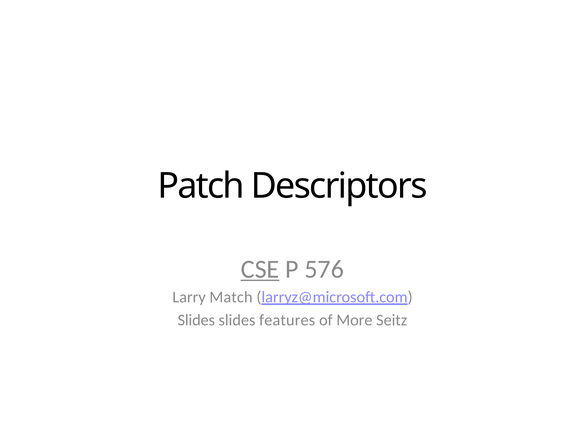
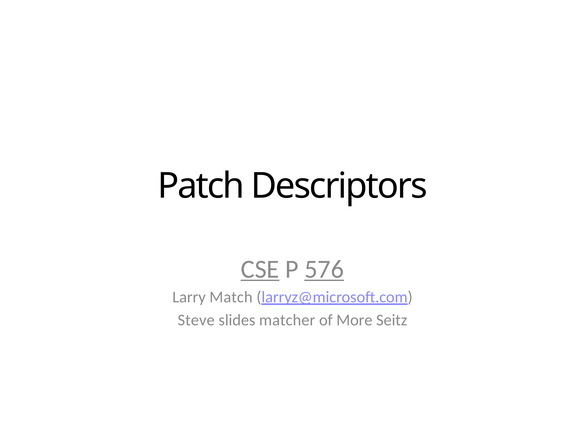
576 underline: none -> present (324, 269)
Slides: Slides -> Steve (196, 320)
features: features -> matcher (287, 320)
